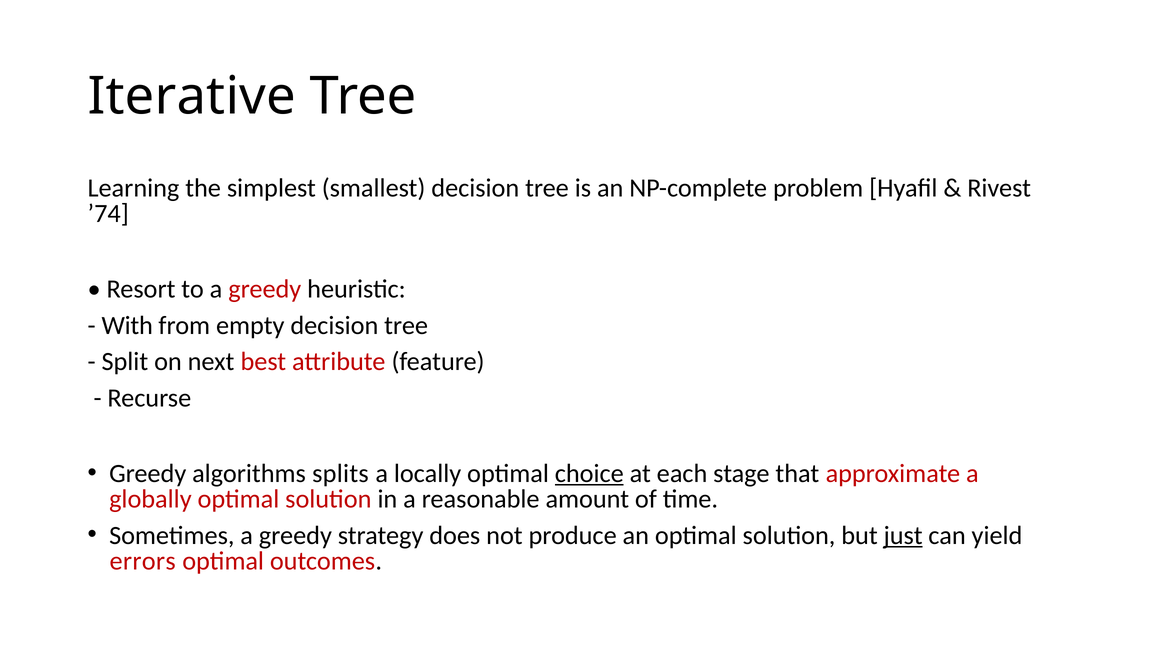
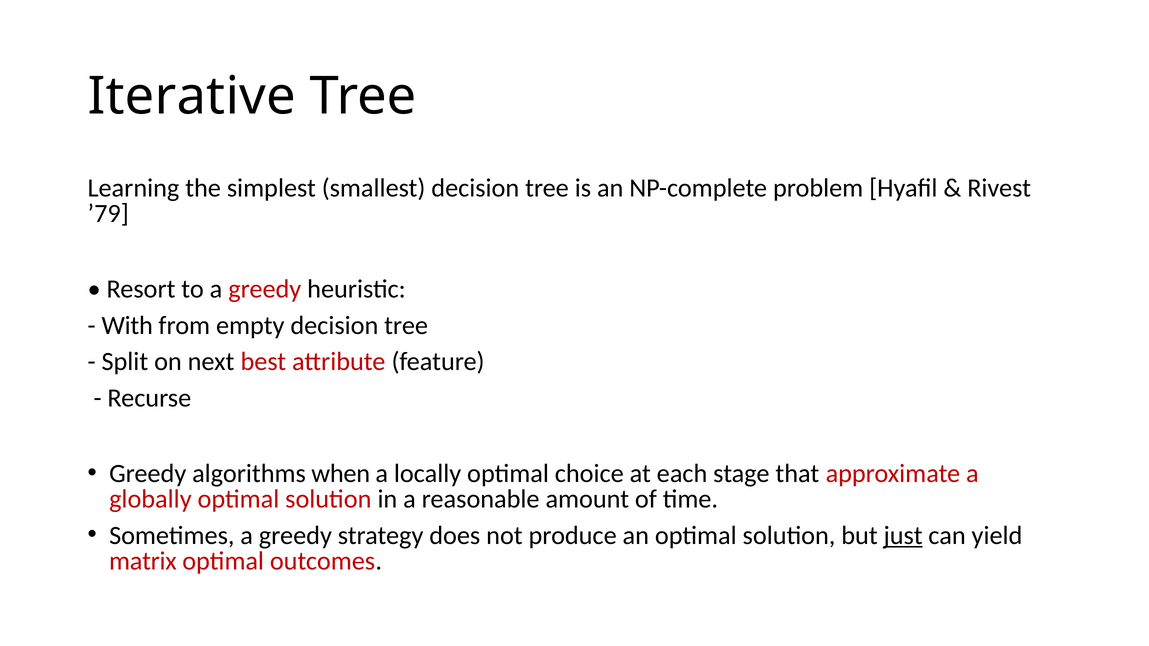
’74: ’74 -> ’79 (108, 214)
splits: splits -> when (341, 474)
choice underline: present -> none (589, 474)
errors: errors -> matrix (143, 561)
